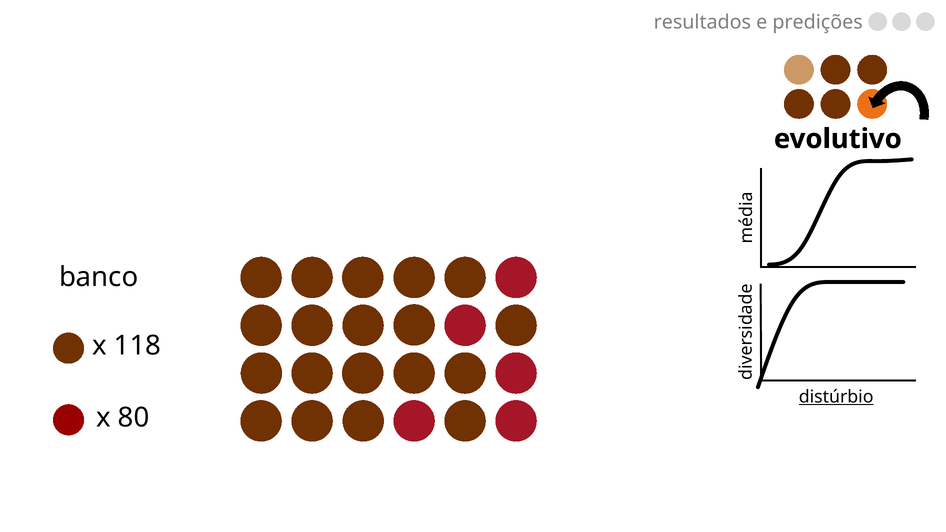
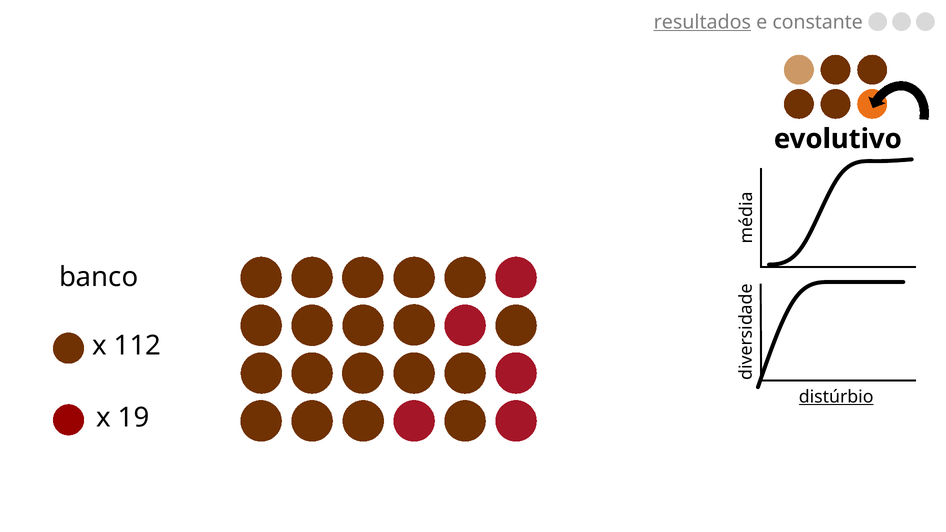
resultados underline: none -> present (702, 22)
predições: predições -> constante (818, 22)
118: 118 -> 112 (138, 346)
80: 80 -> 19 (134, 418)
